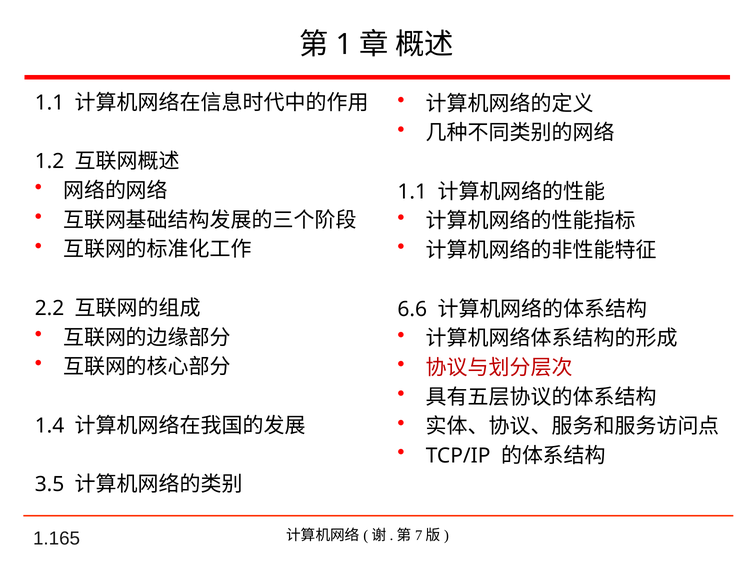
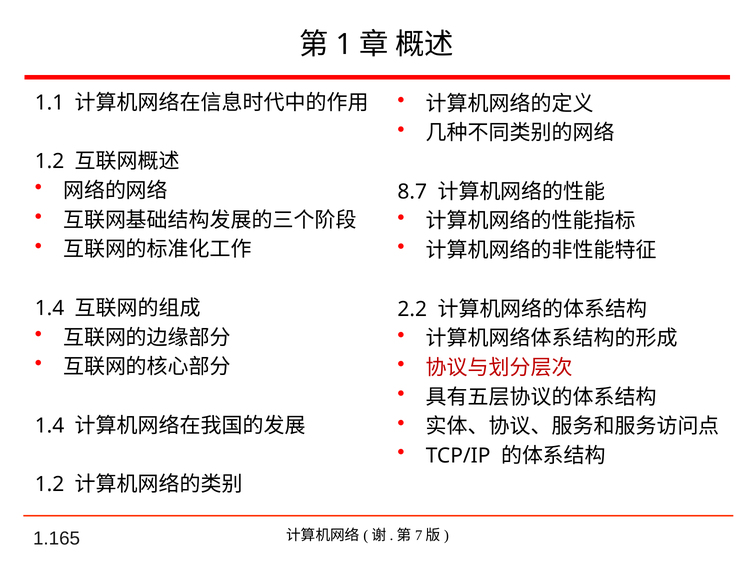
1.1: 1.1 -> 8.7 (412, 192)
2.2: 2.2 -> 1.4 (50, 308)
6.6: 6.6 -> 2.2 (412, 309)
3.5: 3.5 -> 1.2 (50, 484)
